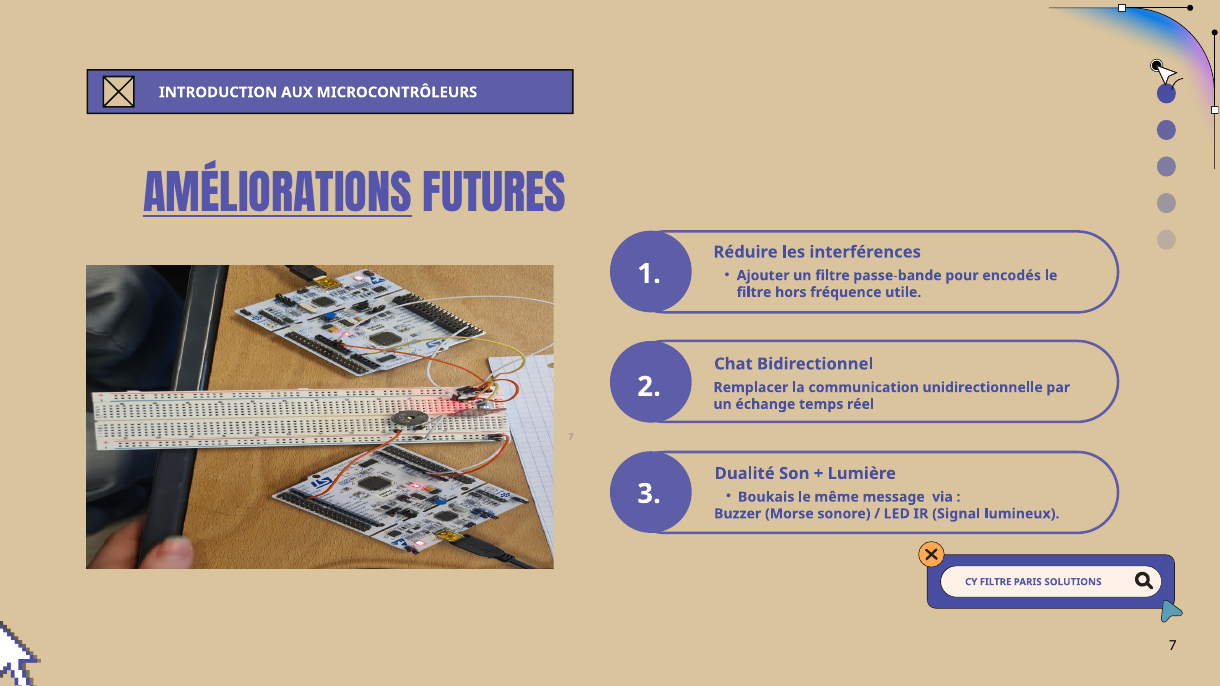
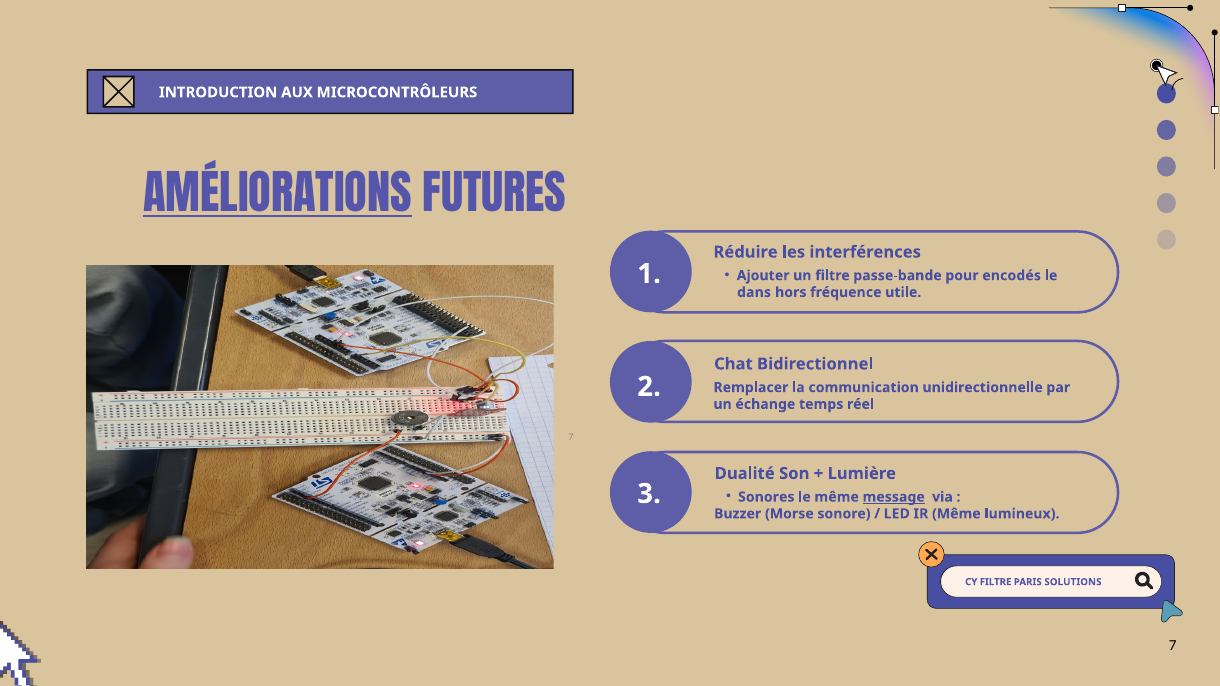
filtre: filtre -> dans (754, 292)
Boukais: Boukais -> Sonores (766, 497)
message underline: none -> present (894, 497)
IR Signal: Signal -> Même (956, 514)
